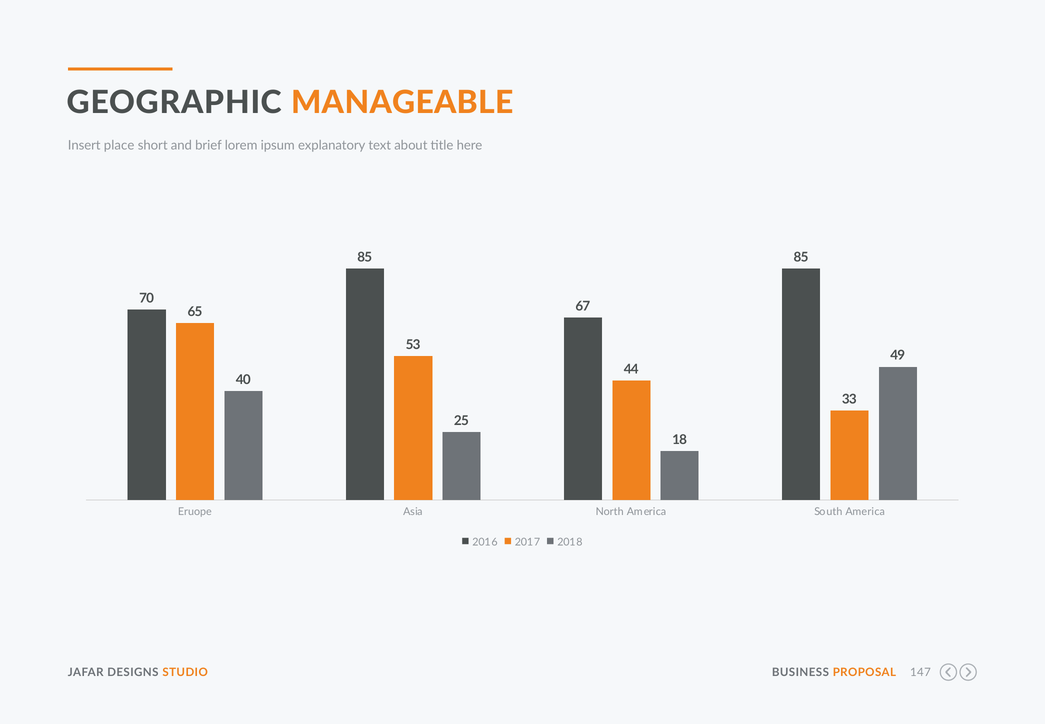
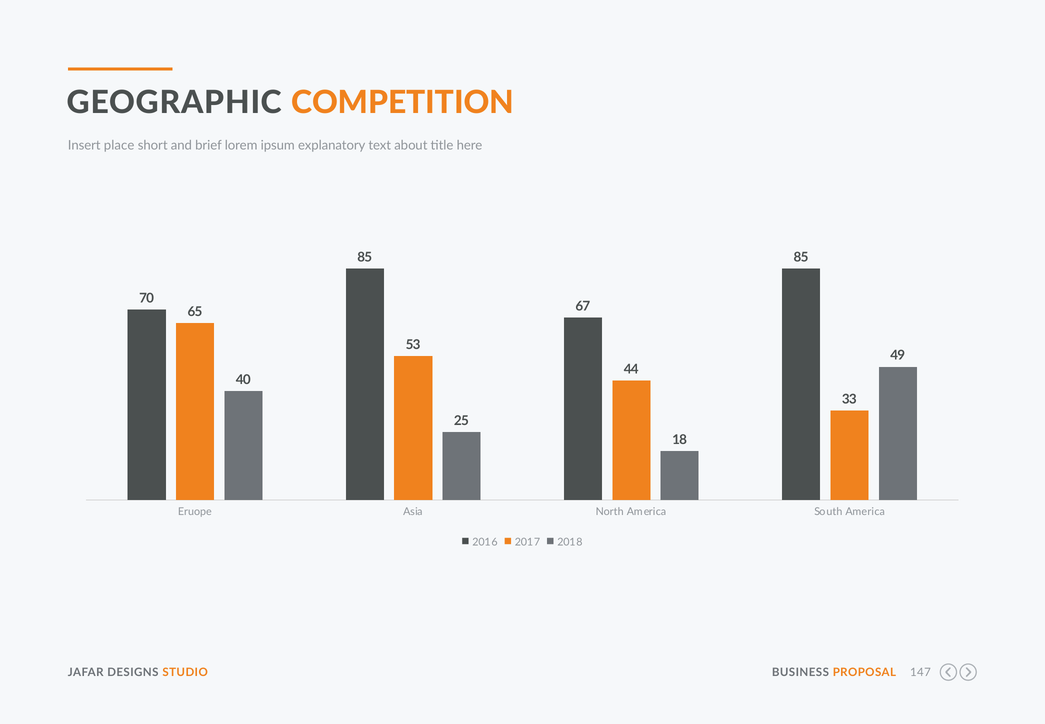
MANAGEABLE: MANAGEABLE -> COMPETITION (403, 102)
